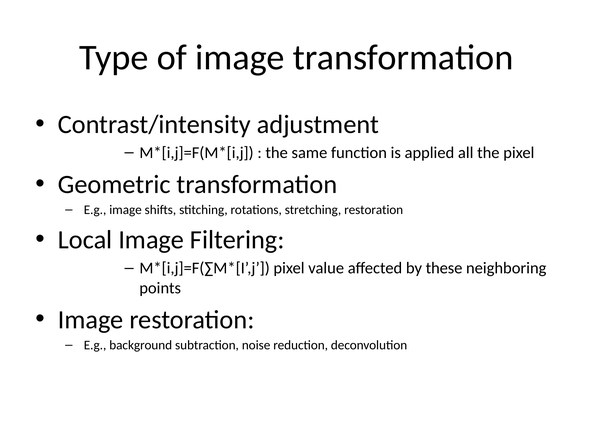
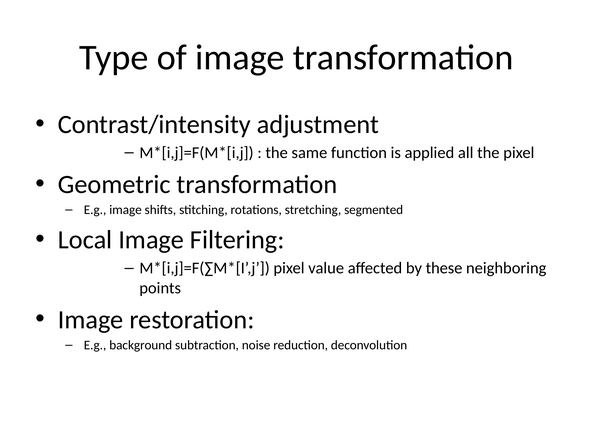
stretching restoration: restoration -> segmented (374, 210)
